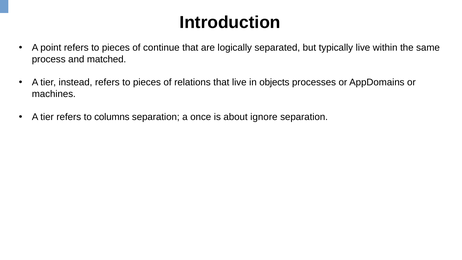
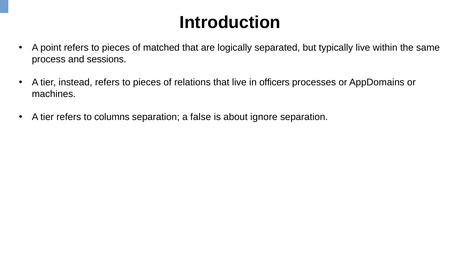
continue: continue -> matched (161, 48)
matched: matched -> sessions (107, 59)
objects: objects -> officers (274, 82)
once: once -> false (201, 117)
